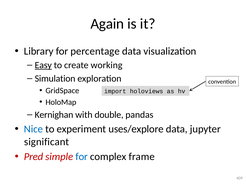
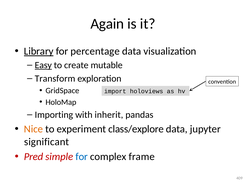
Library underline: none -> present (39, 51)
working: working -> mutable (107, 65)
Simulation: Simulation -> Transform (55, 79)
Kernighan: Kernighan -> Importing (54, 115)
double: double -> inherit (109, 115)
Nice colour: blue -> orange (33, 129)
uses/explore: uses/explore -> class/explore (136, 129)
